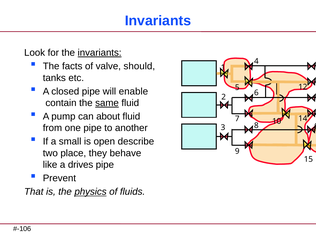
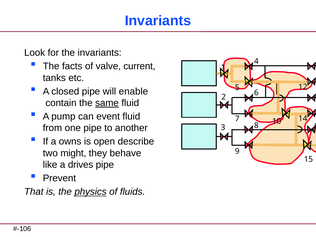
invariants underline: present -> none (100, 53)
should: should -> current (139, 66)
about: about -> event (108, 116)
small: small -> owns (70, 142)
place: place -> might (73, 153)
